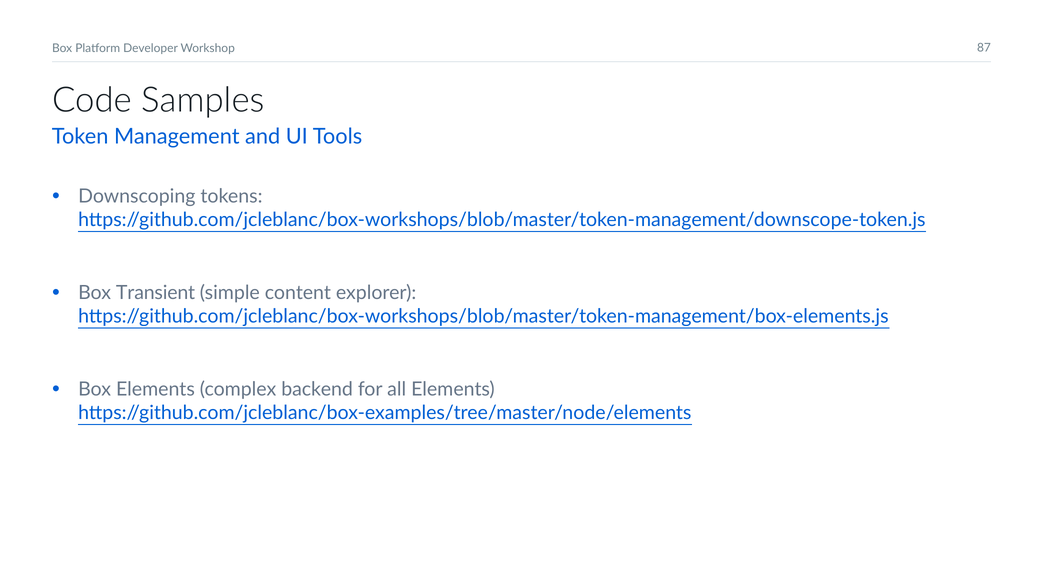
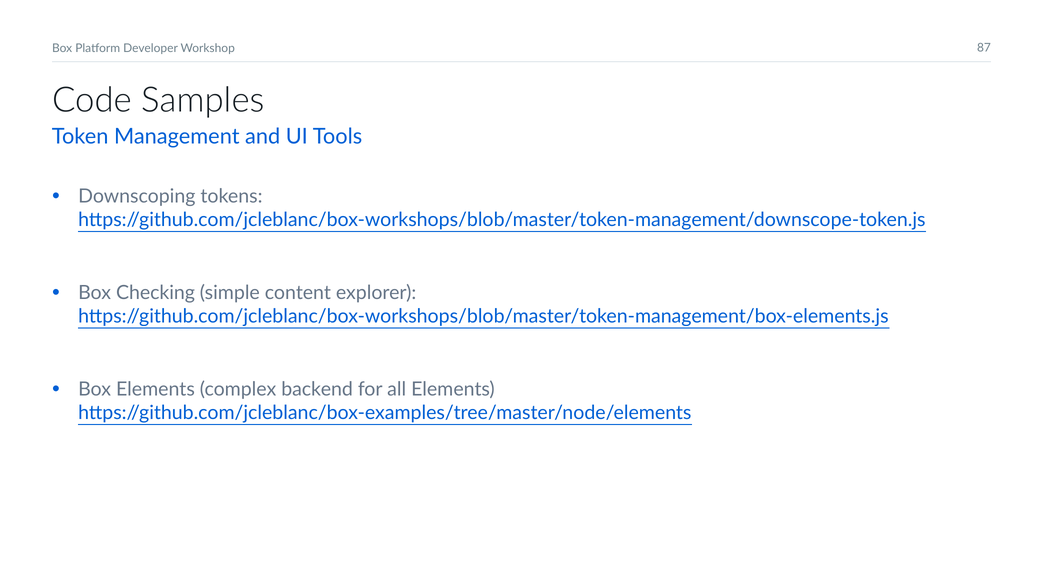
Transient: Transient -> Checking (155, 293)
